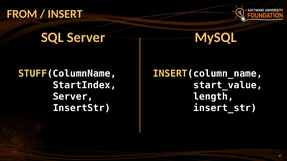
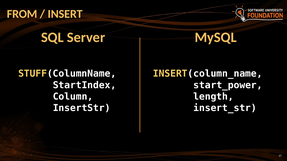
start_value: start_value -> start_power (228, 85)
Server: Server -> Column (73, 97)
